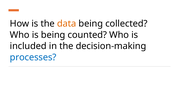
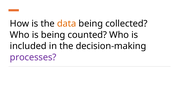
processes colour: blue -> purple (33, 57)
